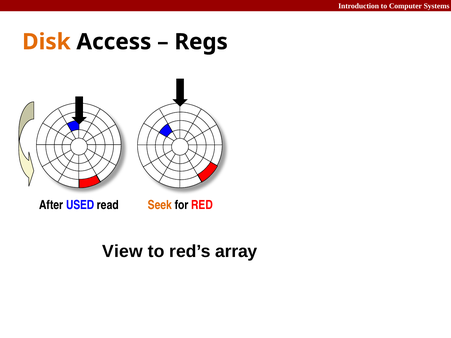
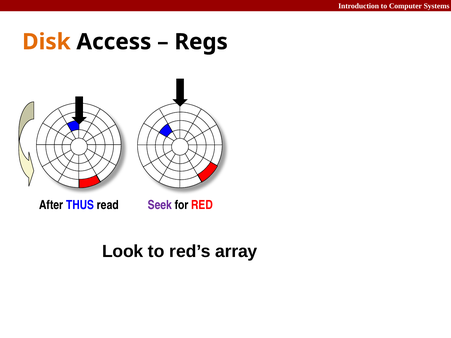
USED: USED -> THUS (80, 205)
Seek colour: orange -> purple (160, 205)
View: View -> Look (123, 252)
